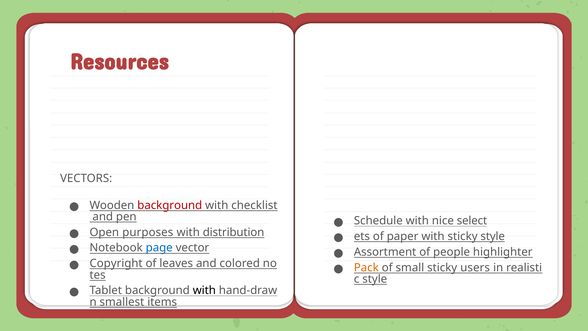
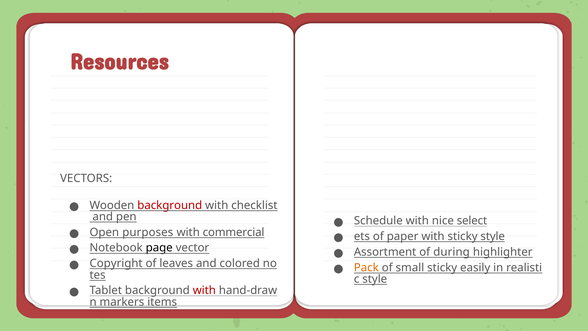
distribution: distribution -> commercial (234, 232)
page colour: blue -> black (159, 248)
people: people -> during (452, 252)
users: users -> easily (475, 267)
with colour: black -> red (204, 290)
smallest: smallest -> markers (122, 302)
